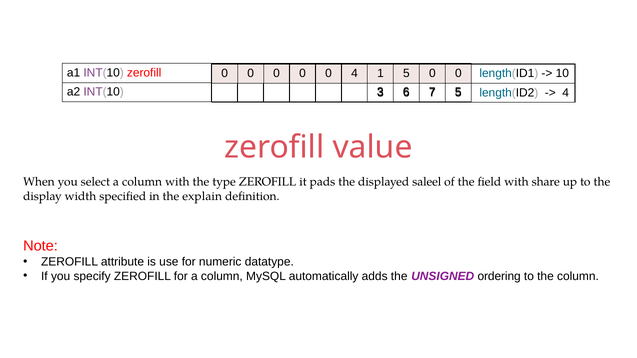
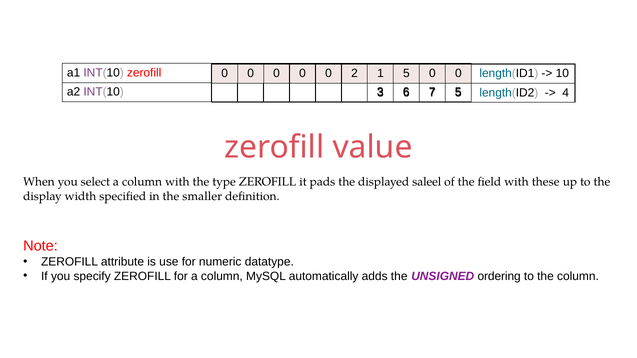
0 4: 4 -> 2 (354, 73)
share: share -> these (546, 182)
explain: explain -> smaller (202, 196)
